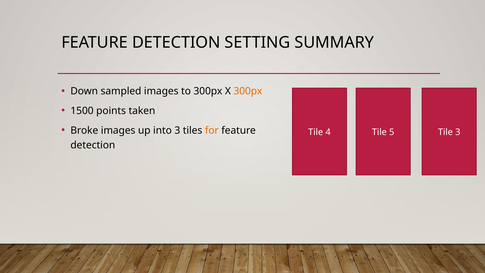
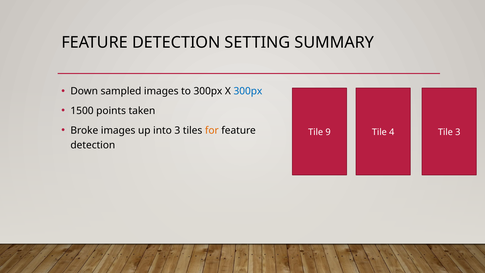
300px colour: orange -> blue (248, 91)
4: 4 -> 9 (328, 132)
5: 5 -> 4 (392, 132)
